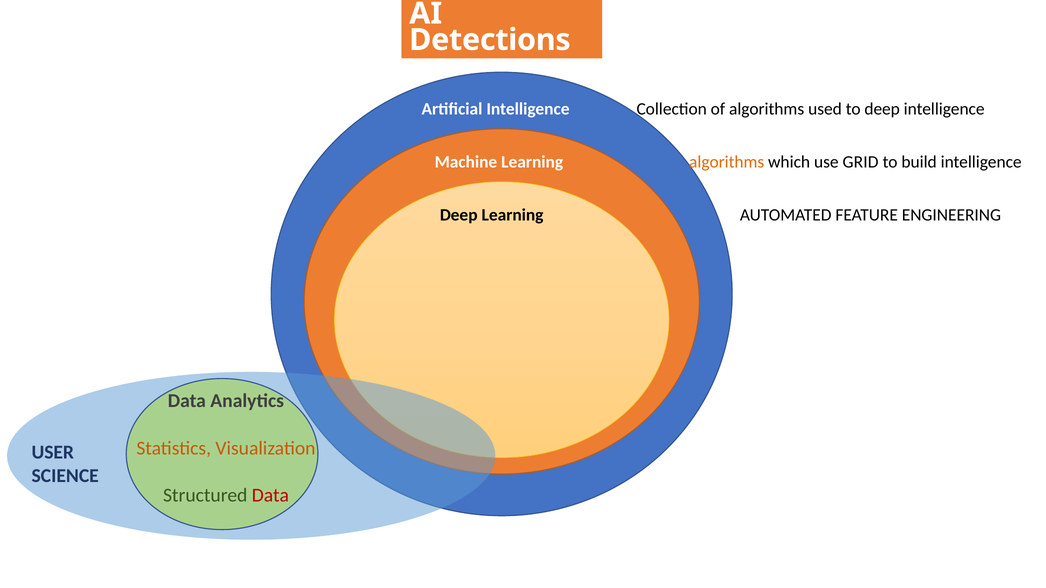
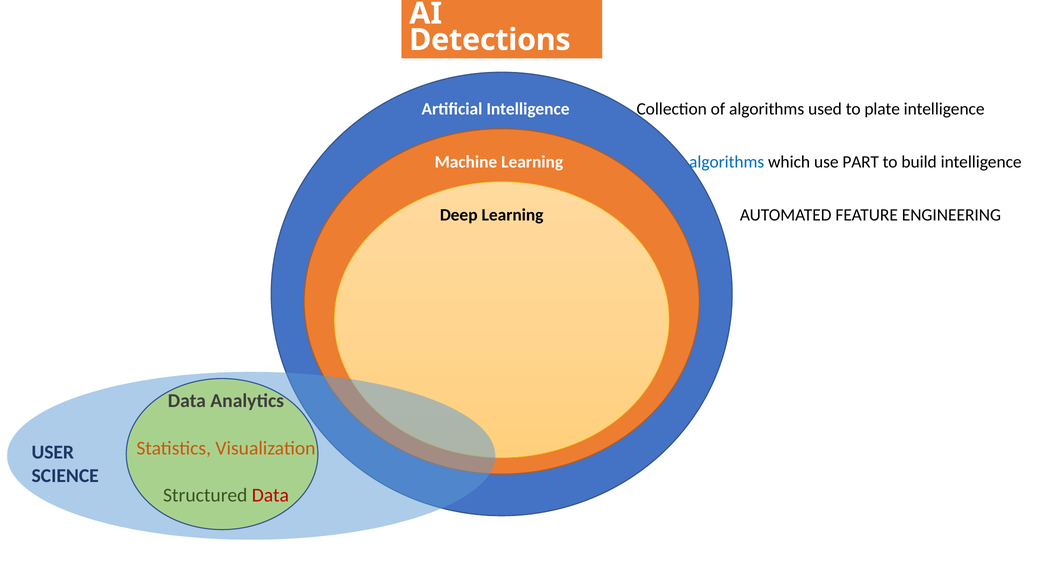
to deep: deep -> plate (882, 109)
algorithms colour: orange -> blue (727, 162)
GRID: GRID -> PART (861, 162)
